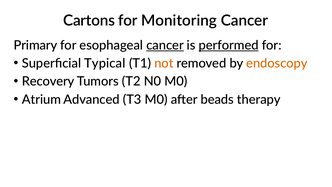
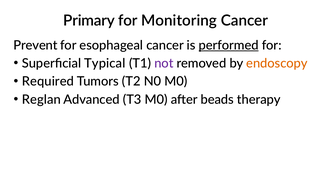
Cartons: Cartons -> Primary (89, 21)
Primary: Primary -> Prevent (35, 45)
cancer underline: present -> none (165, 45)
not colour: orange -> purple (164, 63)
Recovery: Recovery -> Required (48, 81)
Atrium: Atrium -> Reglan (41, 99)
